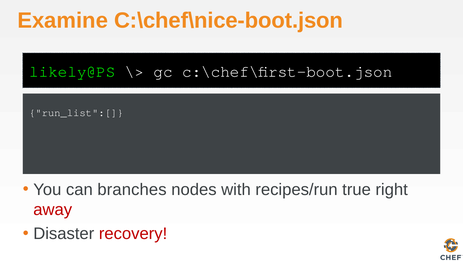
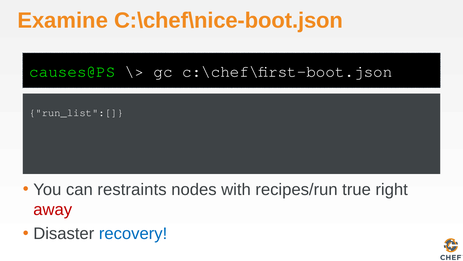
likely@PS: likely@PS -> causes@PS (72, 71)
branches: branches -> restraints (132, 189)
recovery colour: red -> blue (133, 233)
